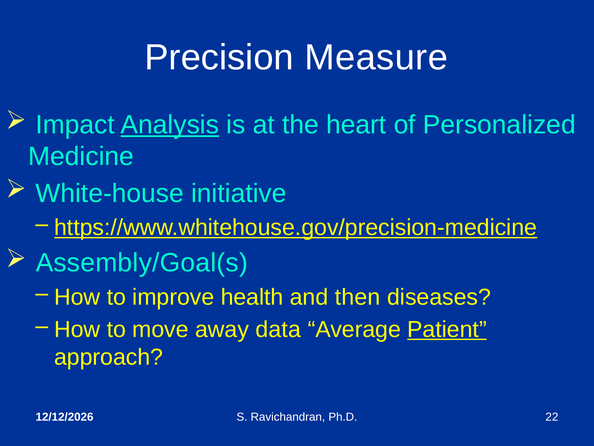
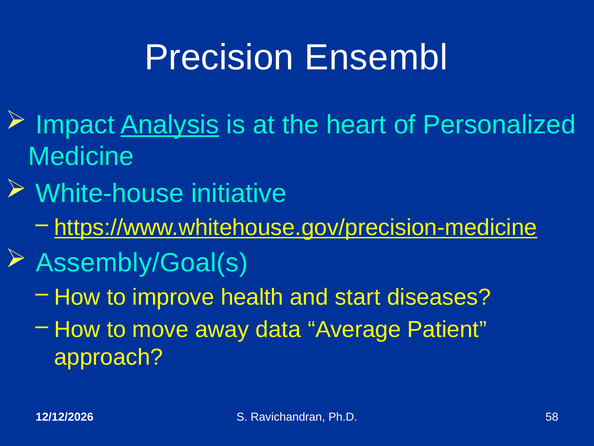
Measure: Measure -> Ensembl (376, 58)
then: then -> start (358, 297)
Patient underline: present -> none (447, 329)
22: 22 -> 58 (552, 416)
